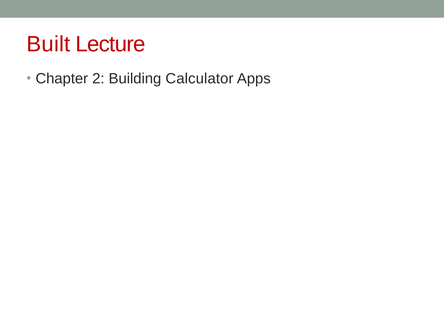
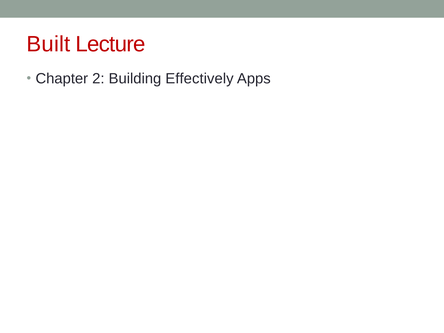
Calculator: Calculator -> Effectively (200, 79)
